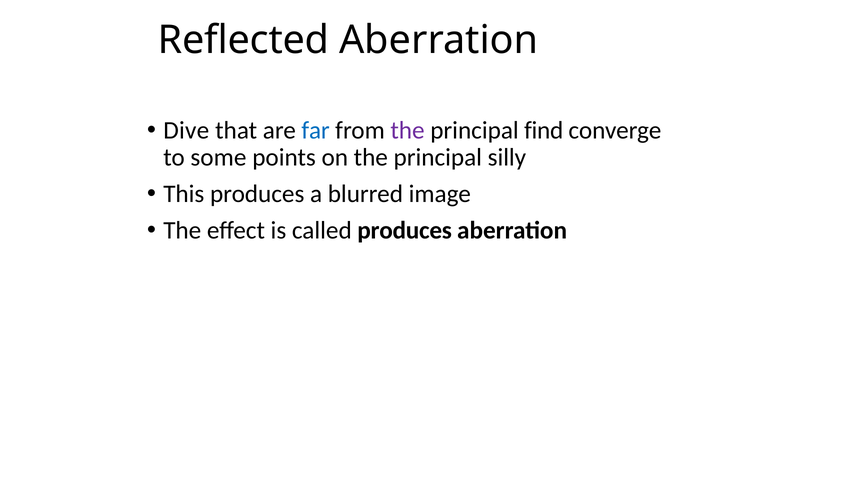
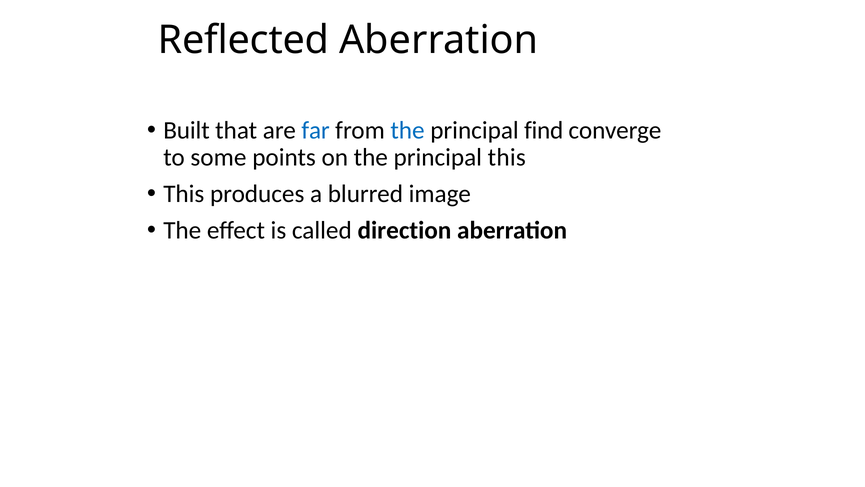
Dive: Dive -> Built (186, 130)
the colour: purple -> blue (408, 130)
principal silly: silly -> this (507, 158)
called produces: produces -> direction (404, 230)
